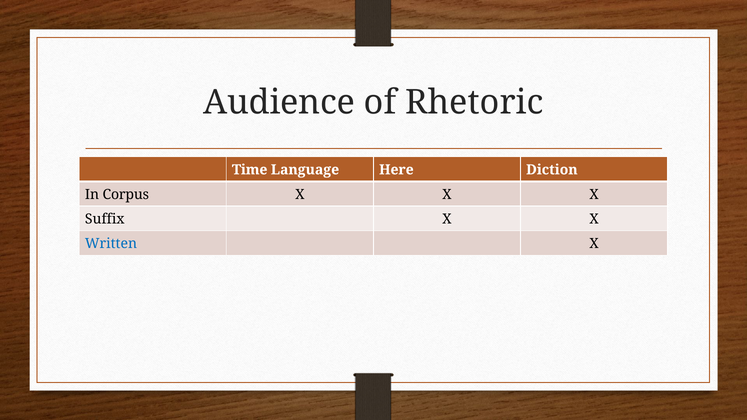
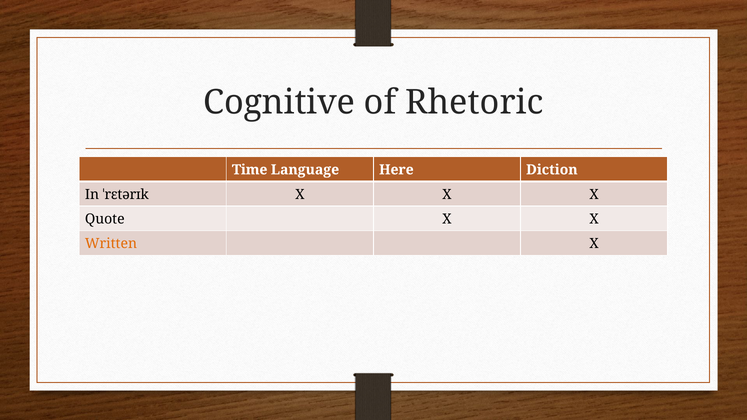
Audience: Audience -> Cognitive (279, 102)
Corpus: Corpus -> ˈrɛtərɪk (126, 194)
Suffix: Suffix -> Quote (105, 219)
Written colour: blue -> orange (111, 244)
